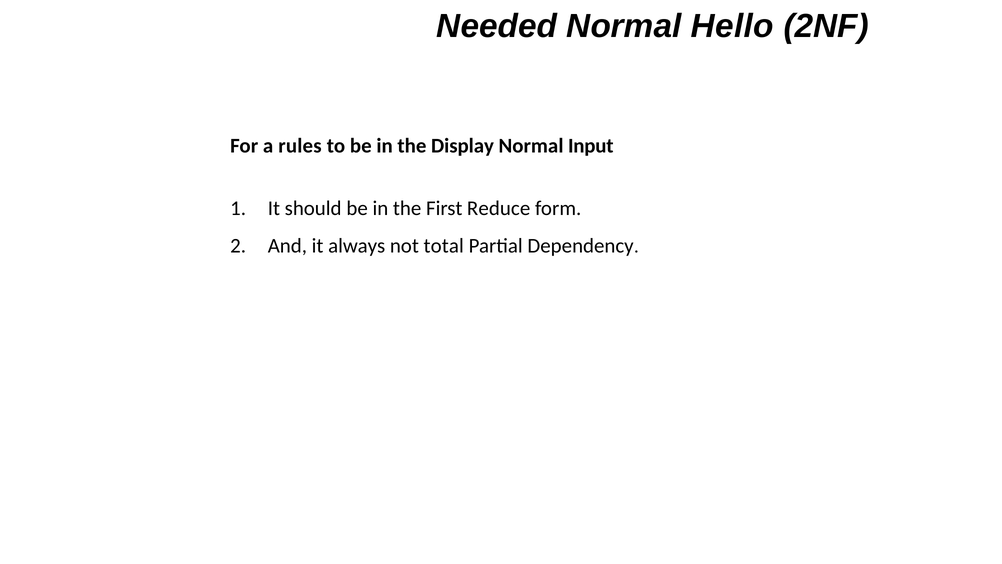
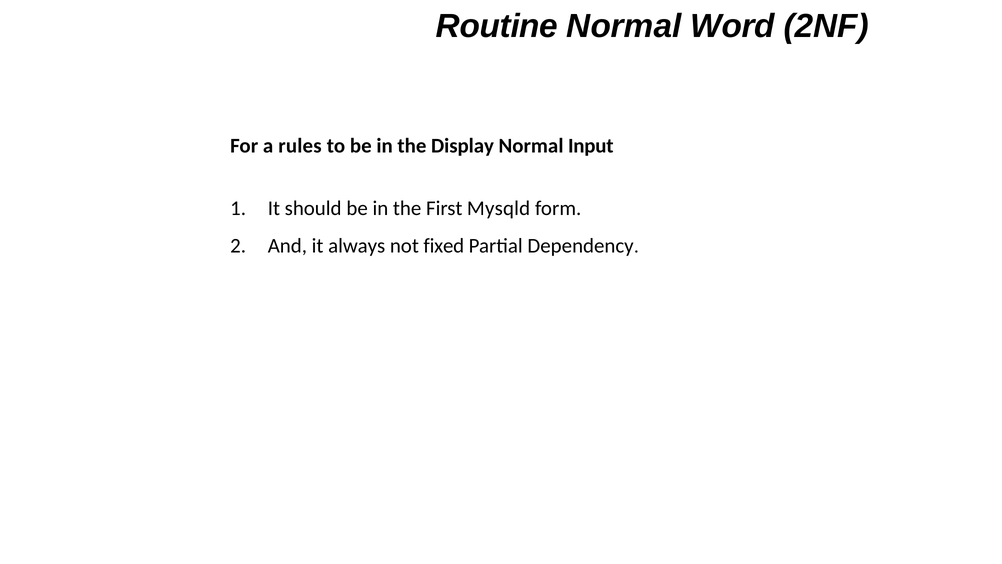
Needed: Needed -> Routine (497, 26)
Hello: Hello -> Word (733, 26)
Reduce: Reduce -> Mysqld (499, 208)
total: total -> fixed (444, 246)
